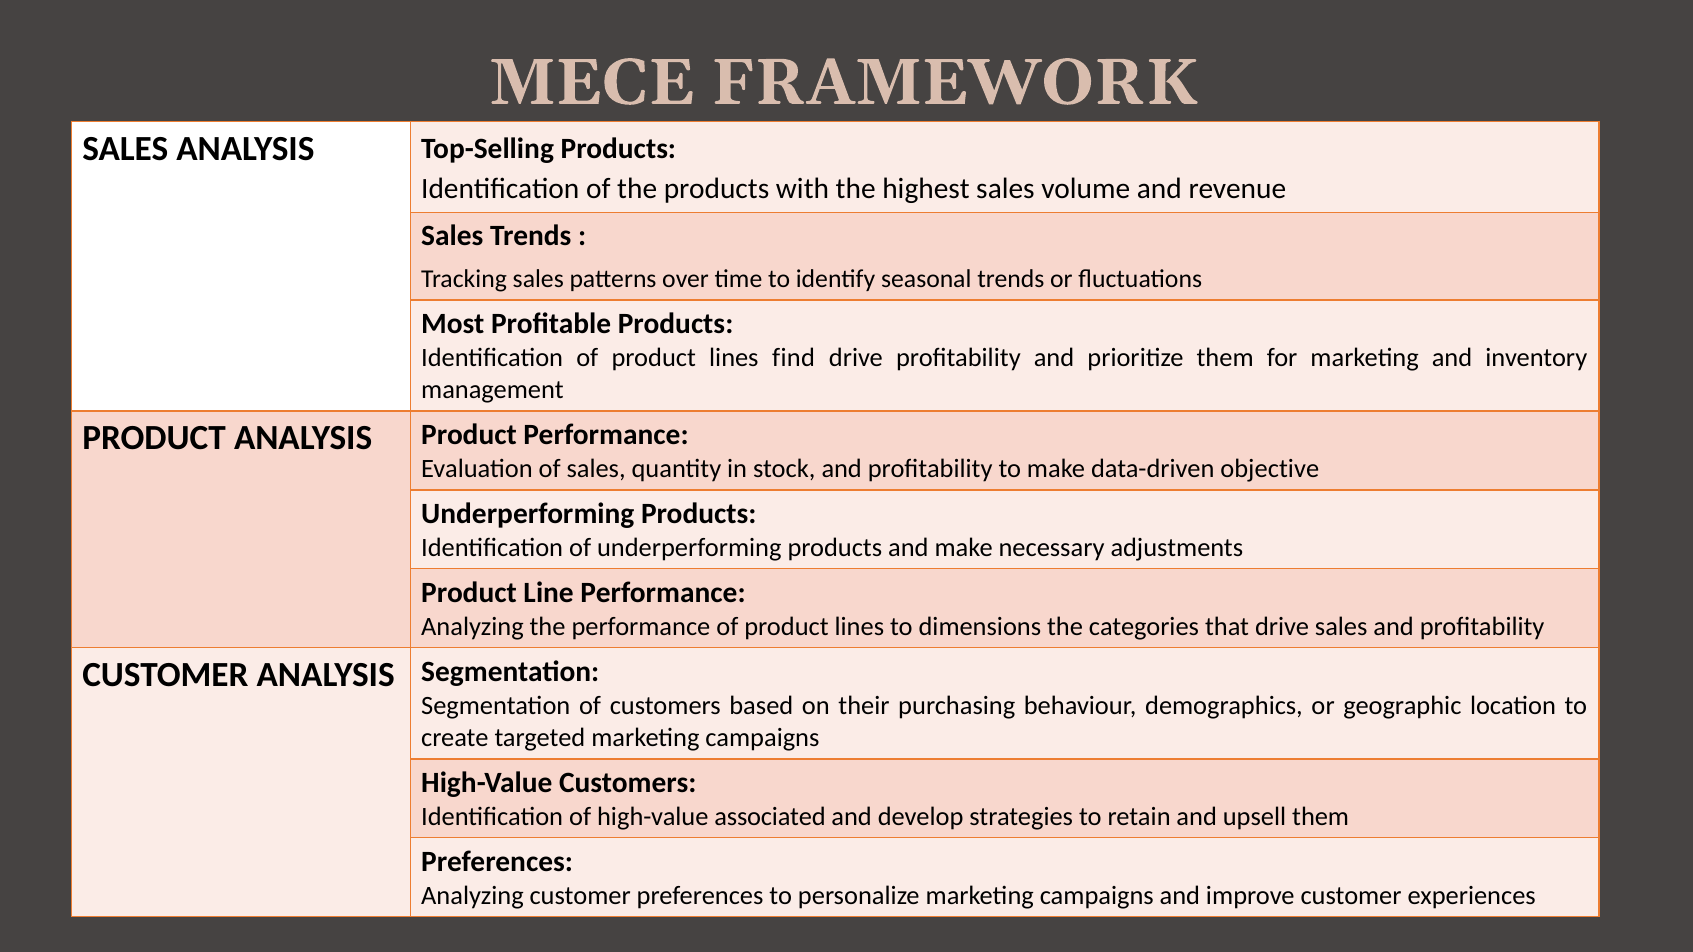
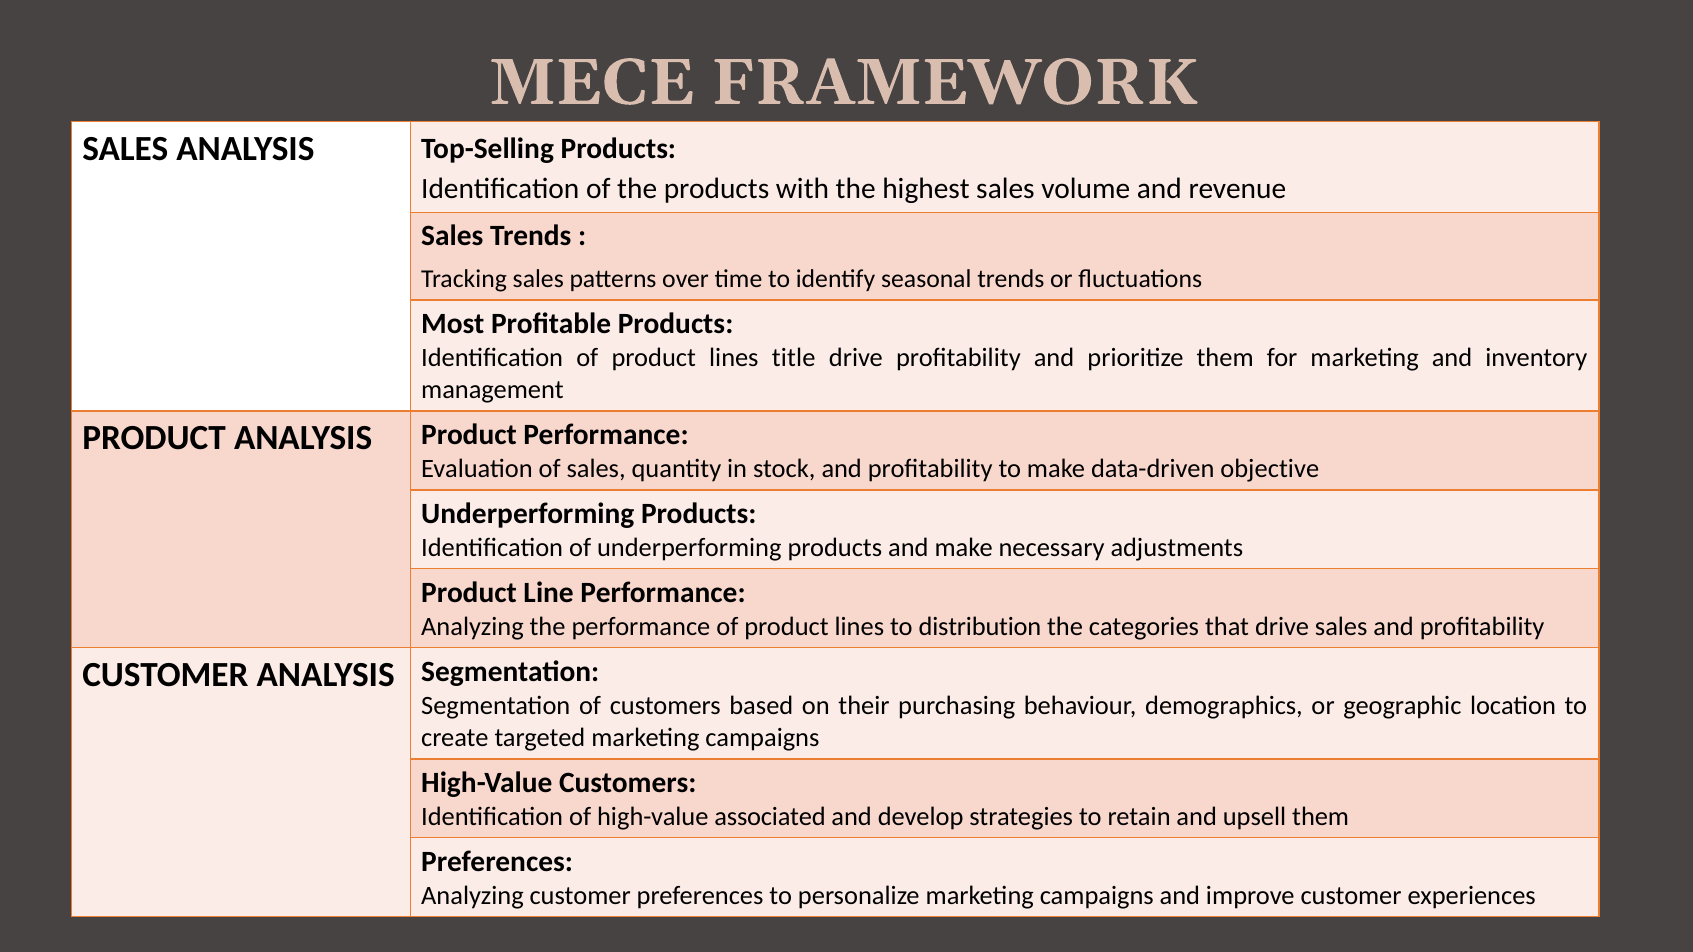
find: find -> title (794, 358)
dimensions: dimensions -> distribution (980, 627)
